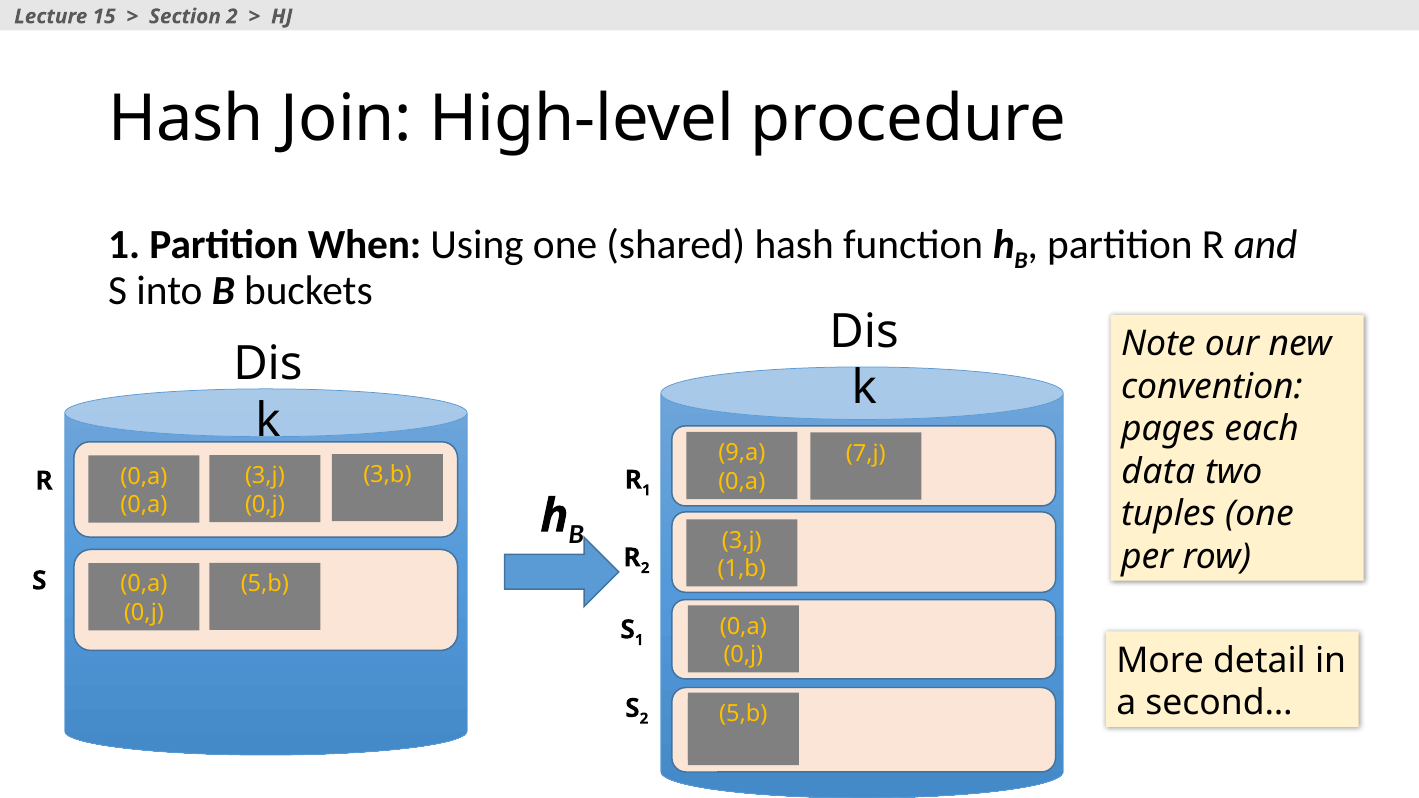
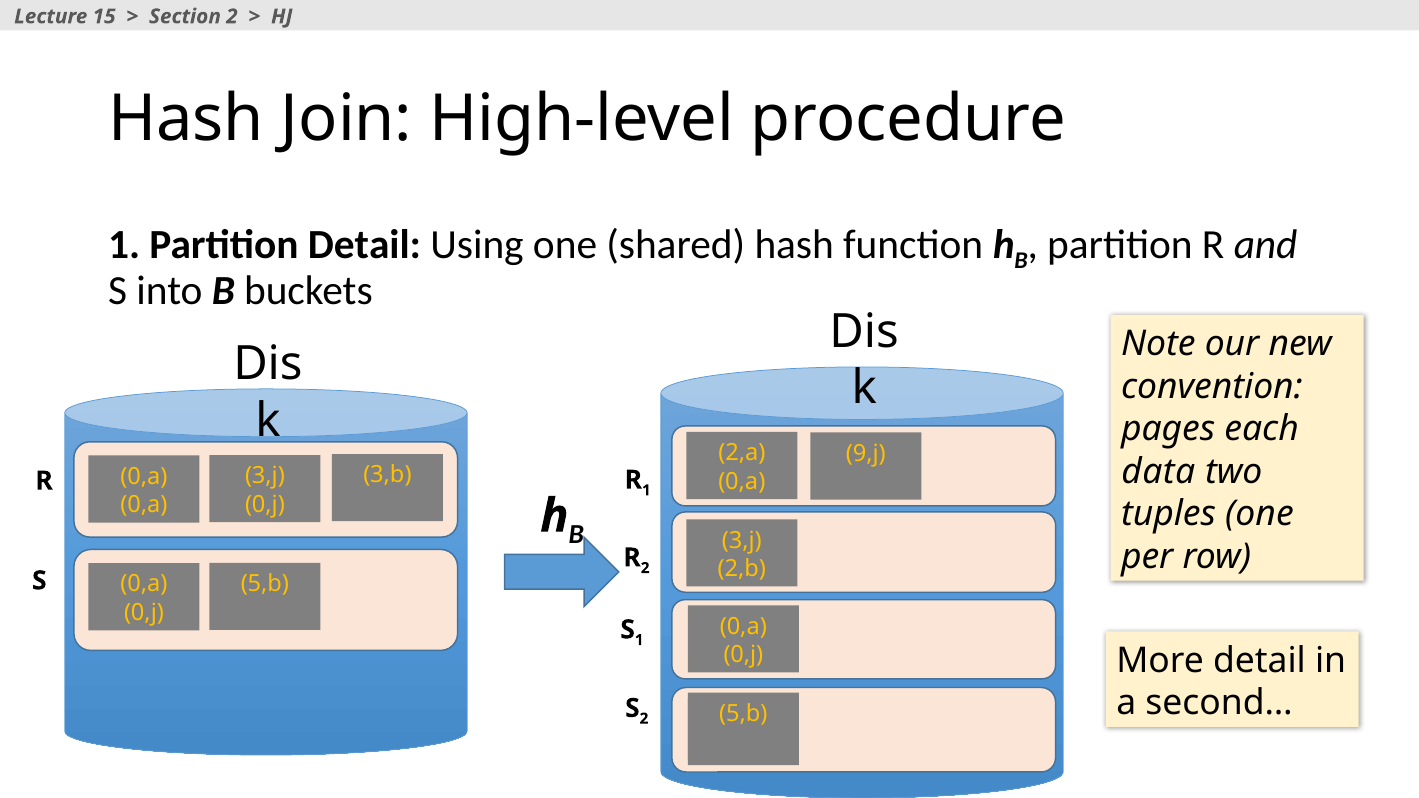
Partition When: When -> Detail (364, 245)
9,a: 9,a -> 2,a (742, 453)
7,j: 7,j -> 9,j (866, 454)
1,b: 1,b -> 2,b (742, 569)
